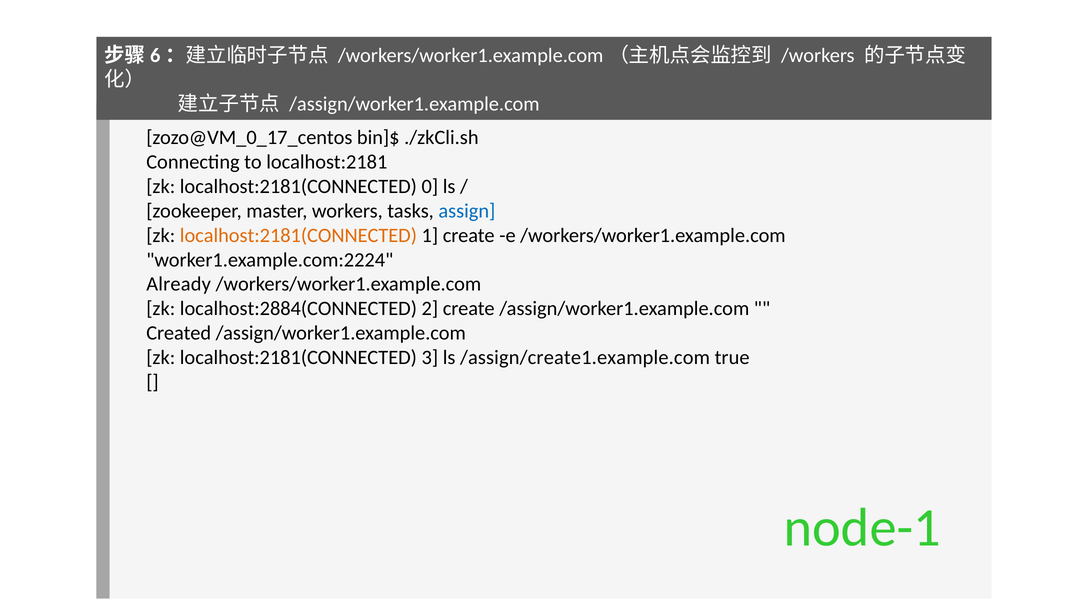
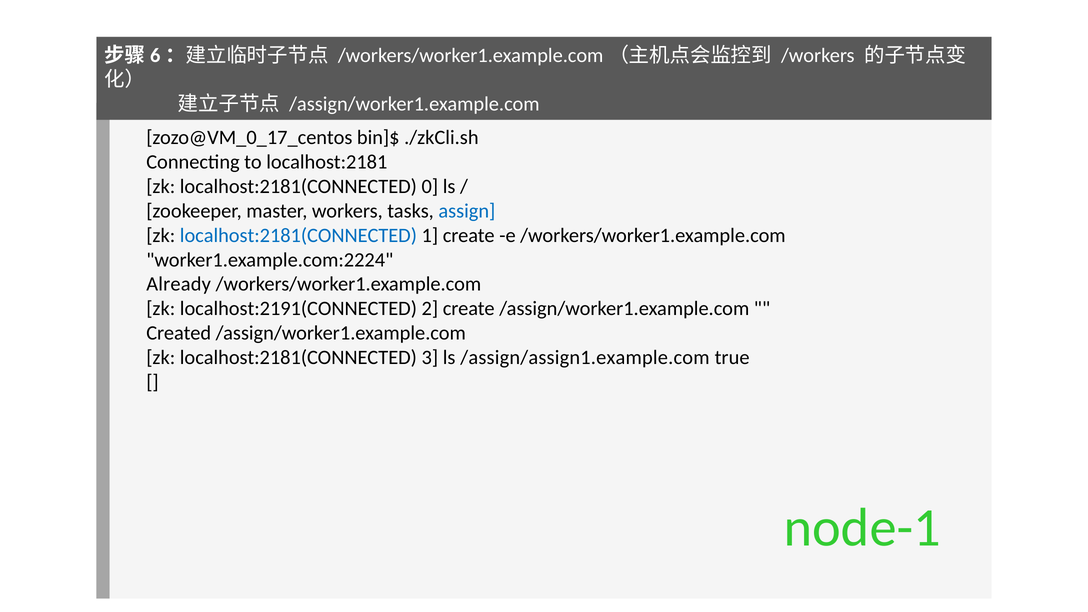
localhost:2181(CONNECTED colour: orange -> blue (298, 235)
localhost:2884(CONNECTED: localhost:2884(CONNECTED -> localhost:2191(CONNECTED (298, 309)
/assign/create1.example.com: /assign/create1.example.com -> /assign/assign1.example.com (585, 358)
